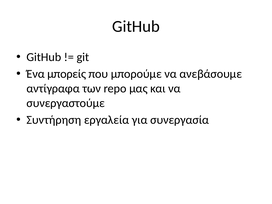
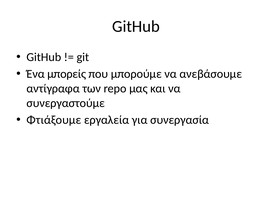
Συντήρηση: Συντήρηση -> Φτιάξουμε (54, 120)
